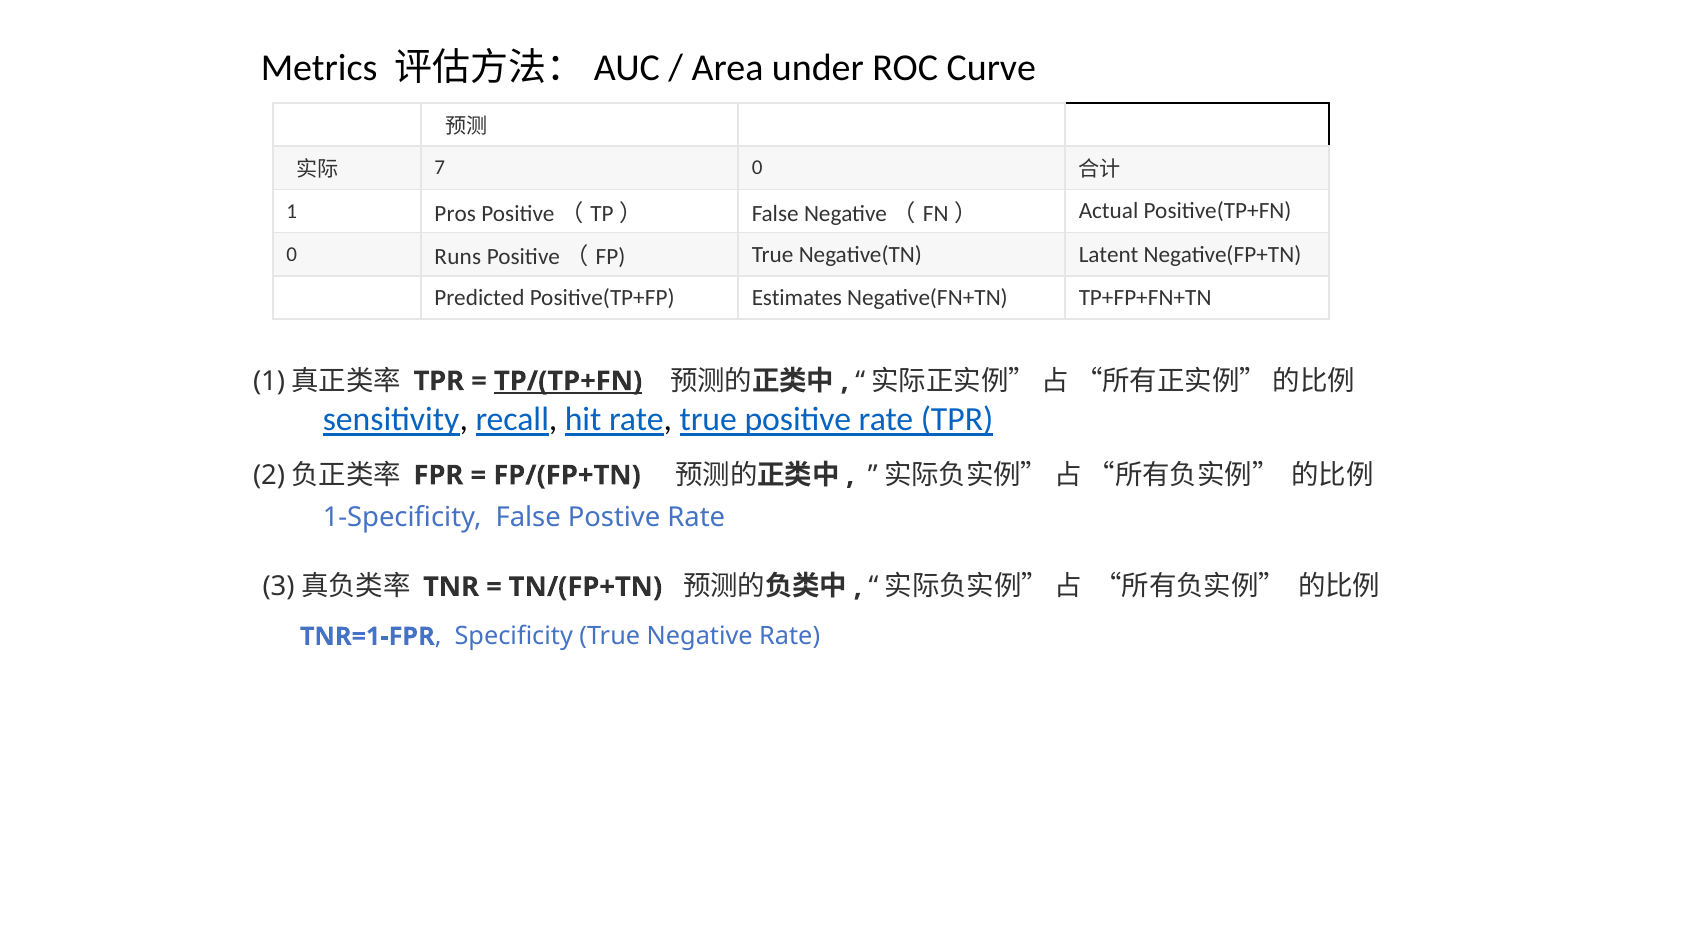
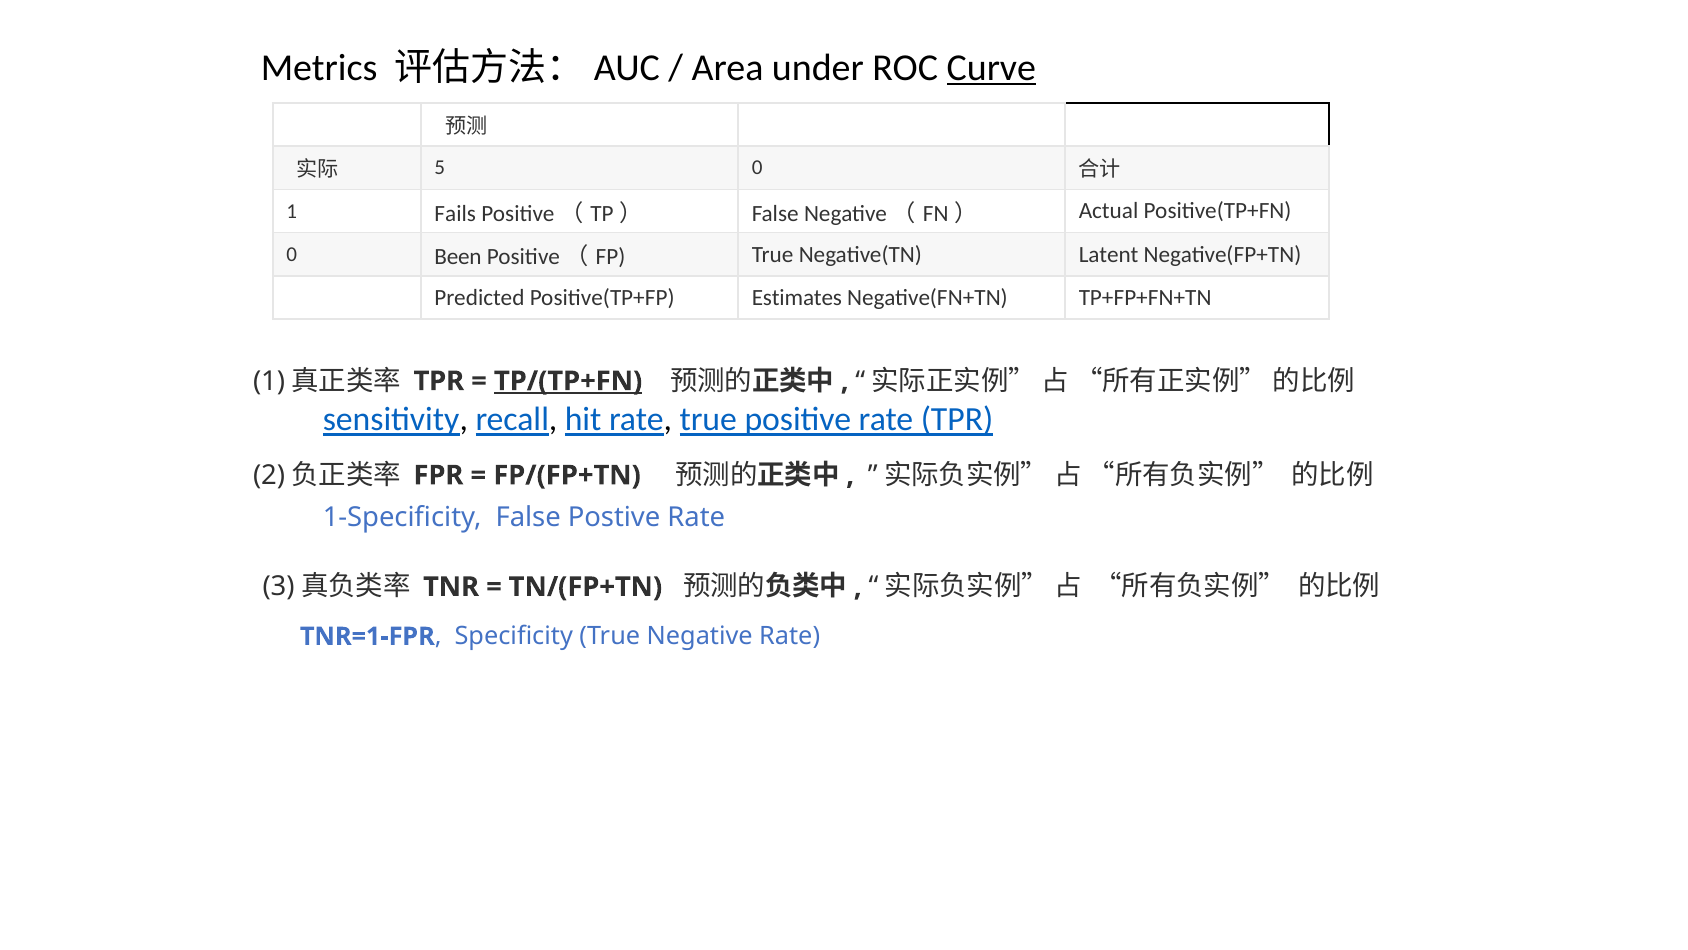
Curve underline: none -> present (991, 68)
7: 7 -> 5 (440, 168)
Pros: Pros -> Fails (455, 213)
Runs: Runs -> Been (458, 257)
